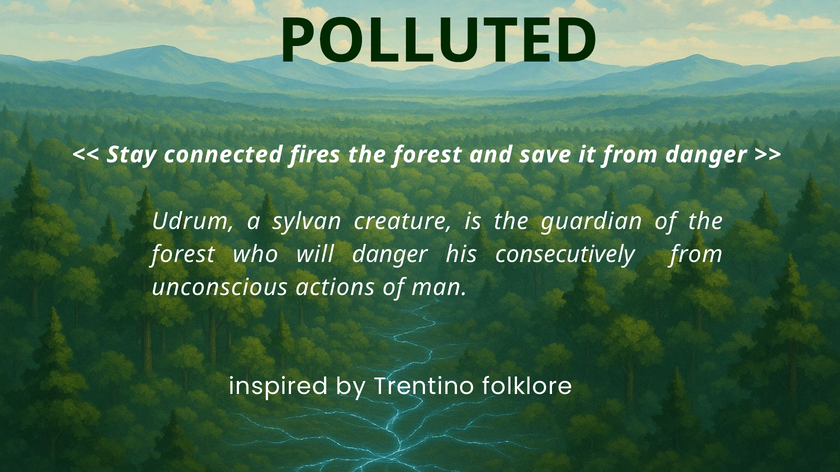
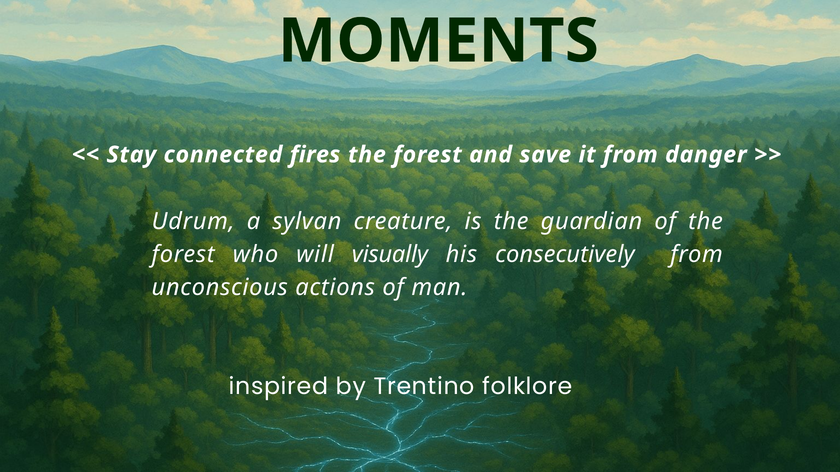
POLLUTED: POLLUTED -> MOMENTS (438, 41)
will danger: danger -> visually (390, 255)
